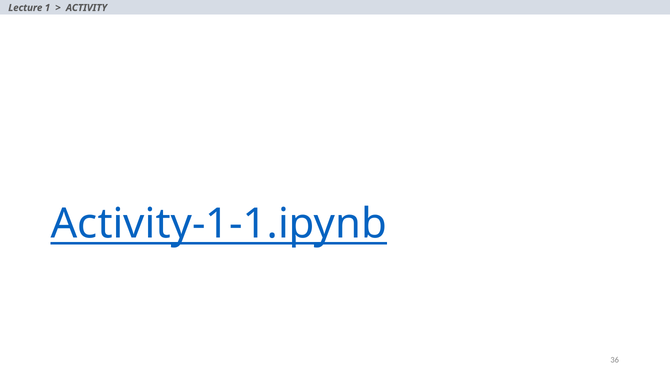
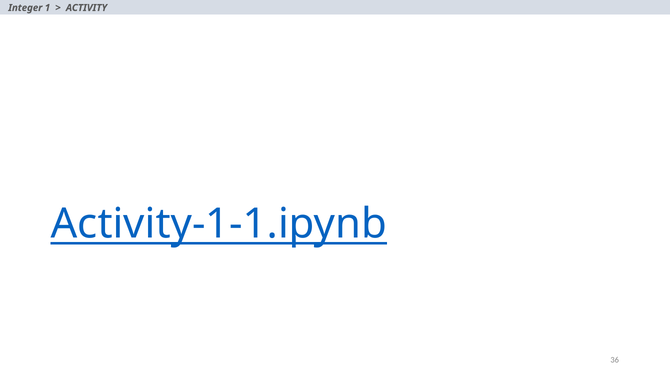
Lecture: Lecture -> Integer (25, 8)
